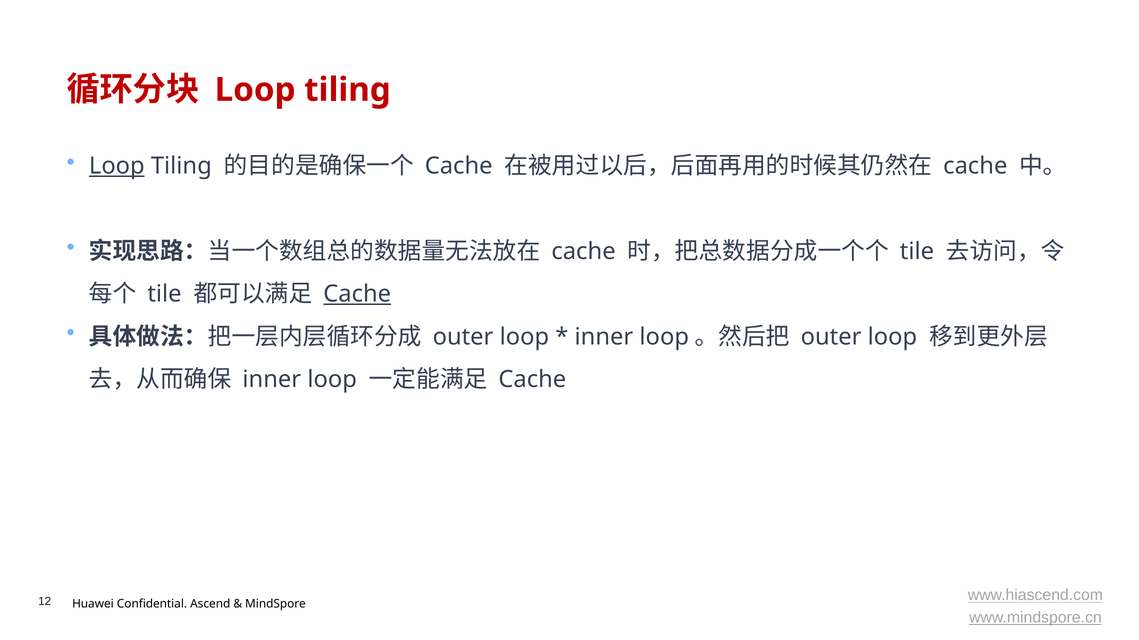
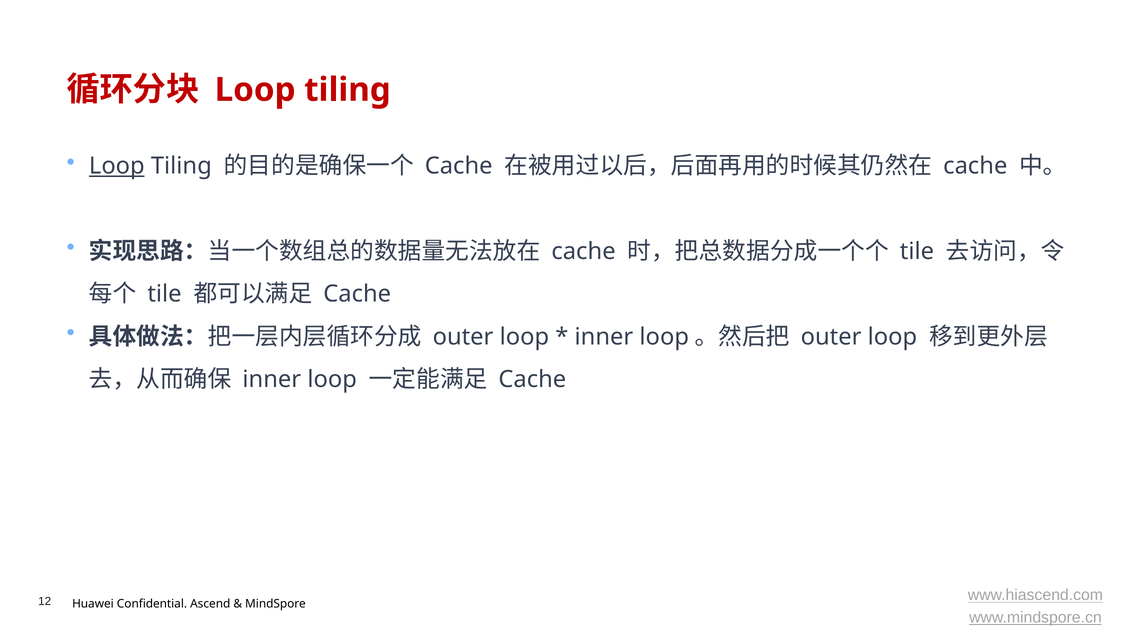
Cache underline: present -> none (357, 294)
